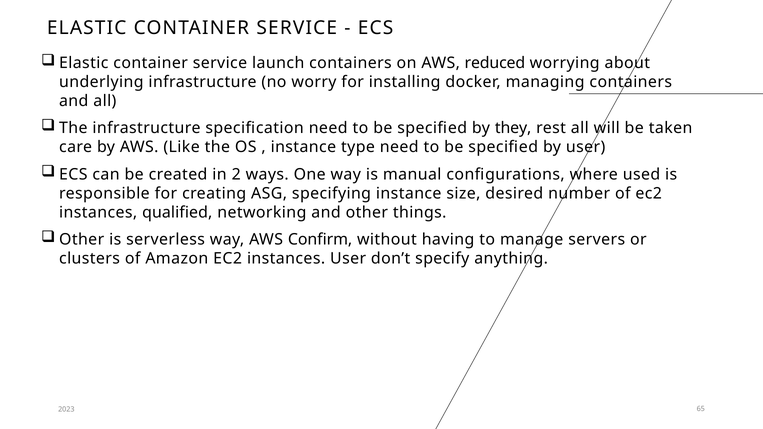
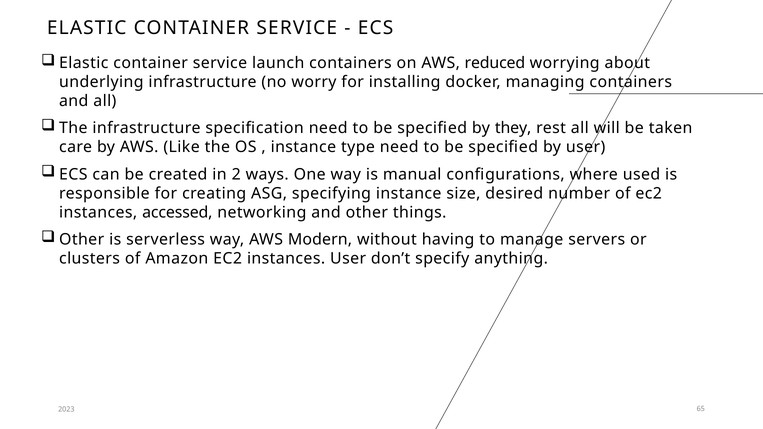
qualified: qualified -> accessed (177, 213)
Confirm: Confirm -> Modern (320, 240)
